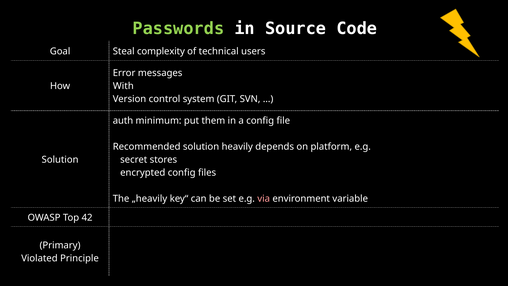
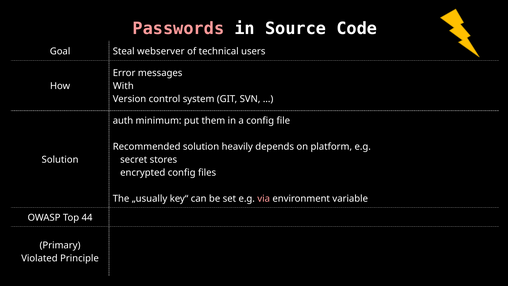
Passwords colour: light green -> pink (178, 28)
complexity: complexity -> webserver (161, 51)
„heavily: „heavily -> „usually (150, 198)
42: 42 -> 44 (87, 217)
